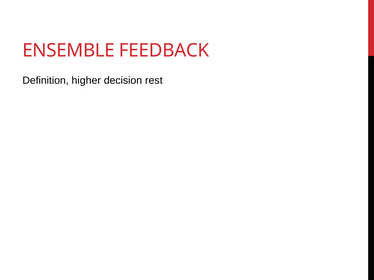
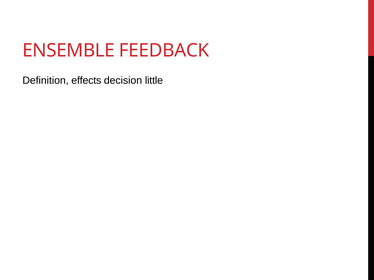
higher: higher -> effects (86, 81)
rest: rest -> little (154, 81)
